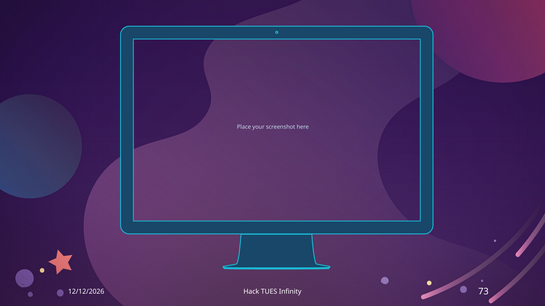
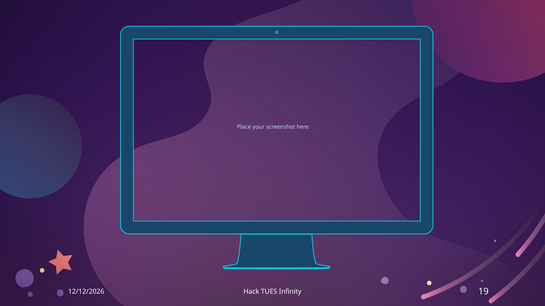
73: 73 -> 19 (483, 292)
